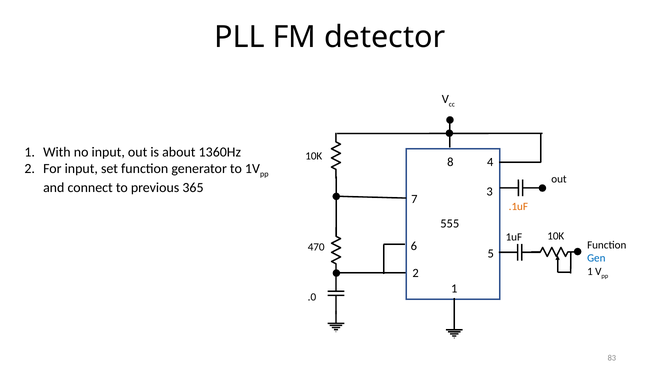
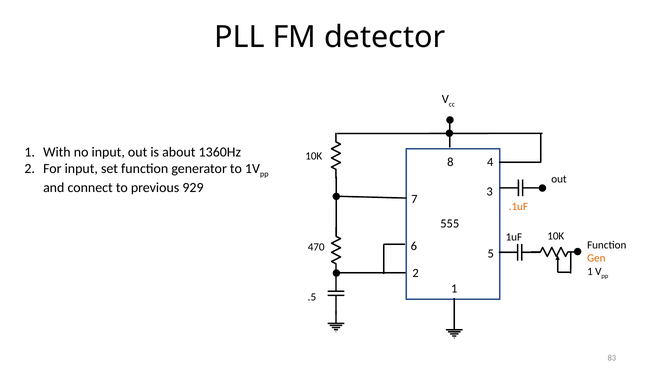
365: 365 -> 929 (193, 188)
Gen colour: blue -> orange (596, 258)
.0: .0 -> .5 (312, 297)
